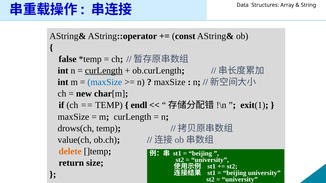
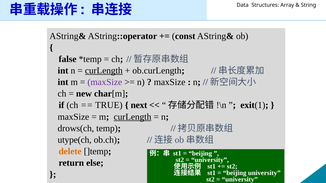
maxSize colour: blue -> purple (105, 82)
TEMP: TEMP -> TRUE (109, 105)
endl: endl -> next (139, 105)
curLength underline: none -> present (133, 117)
value(ch: value(ch -> utype(ch (75, 140)
size: size -> else (95, 163)
